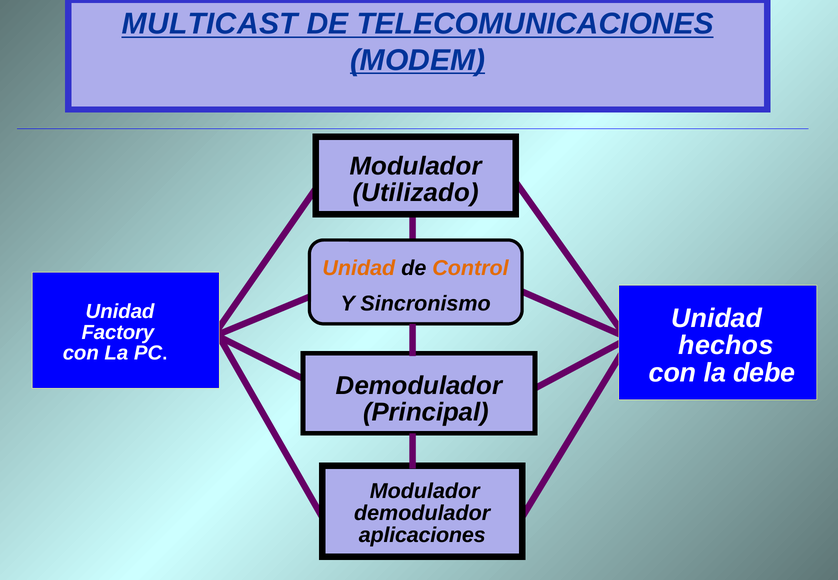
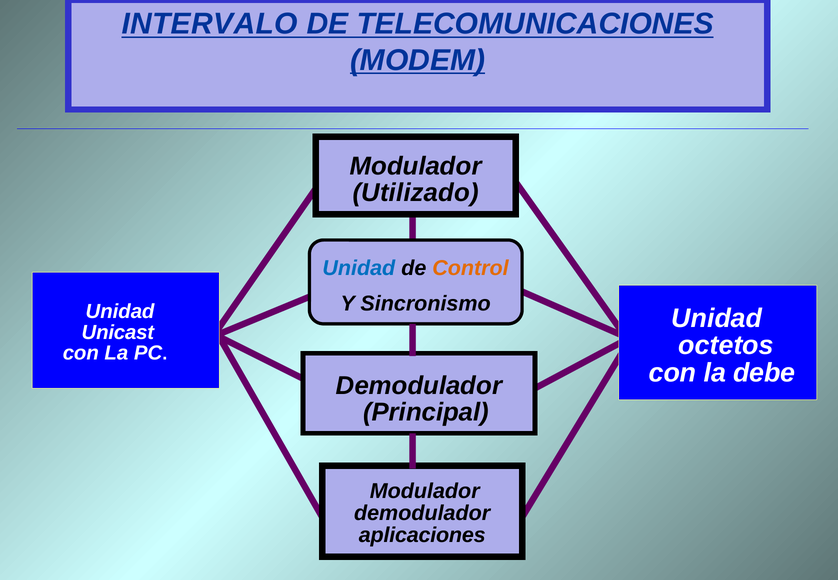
MULTICAST: MULTICAST -> INTERVALO (210, 24)
Unidad colour: orange -> blue (359, 268)
Factory: Factory -> Unicast (118, 332)
hechos: hechos -> octetos (726, 346)
